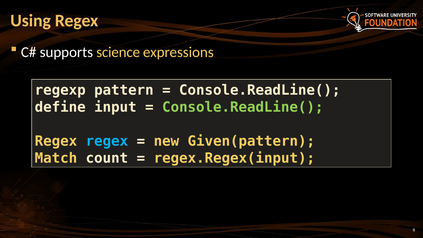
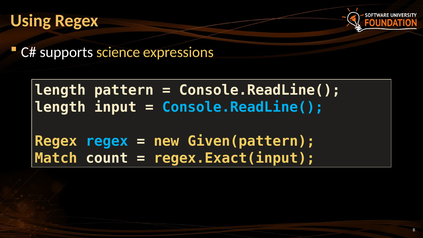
regexp: regexp -> length (60, 90)
define: define -> length (60, 107)
Console.ReadLine( colour: light green -> light blue (243, 107)
regex.Regex(input: regex.Regex(input -> regex.Exact(input (234, 158)
